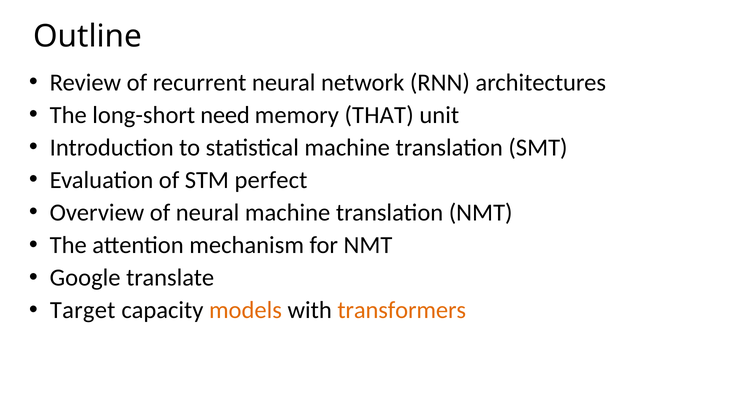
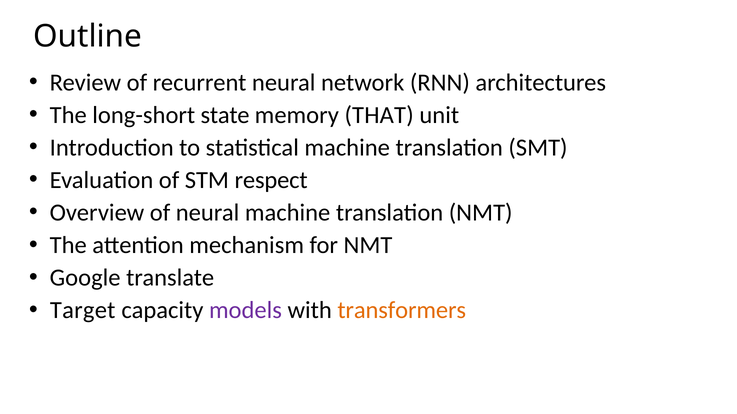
need: need -> state (225, 115)
perfect: perfect -> respect (271, 180)
models colour: orange -> purple (245, 311)
